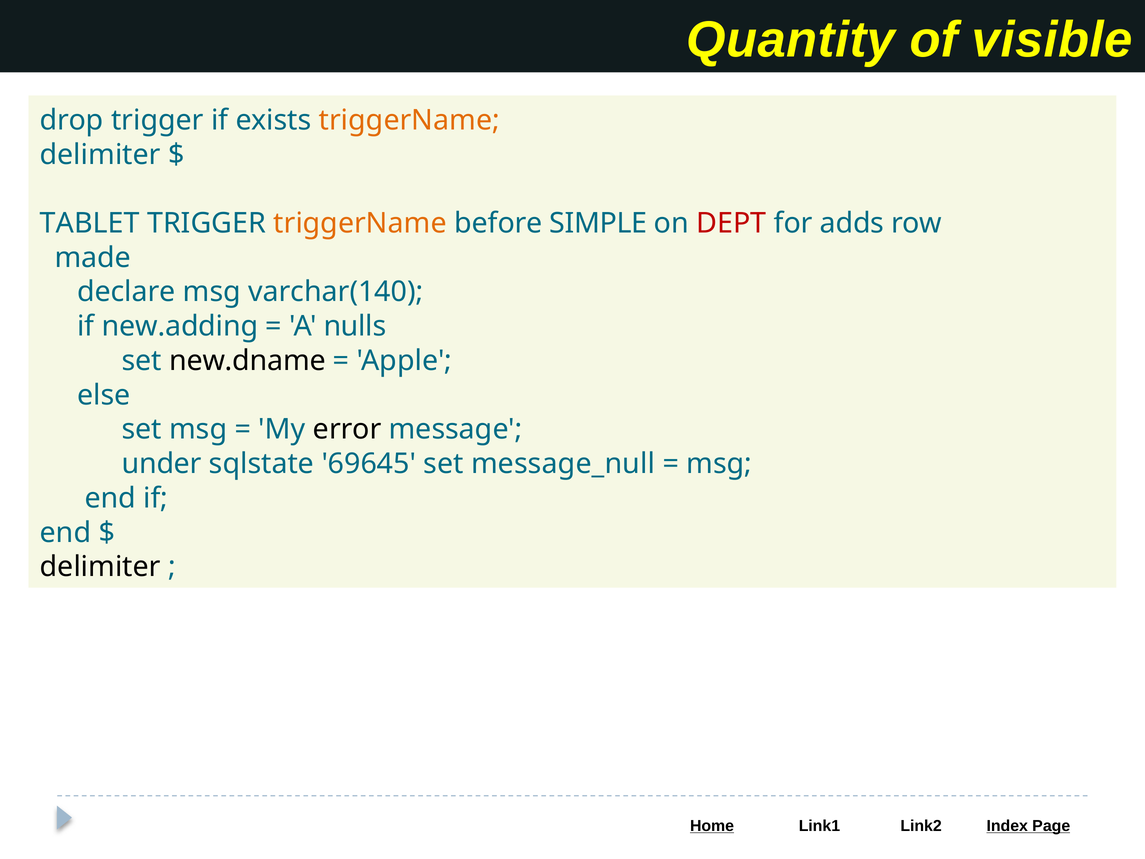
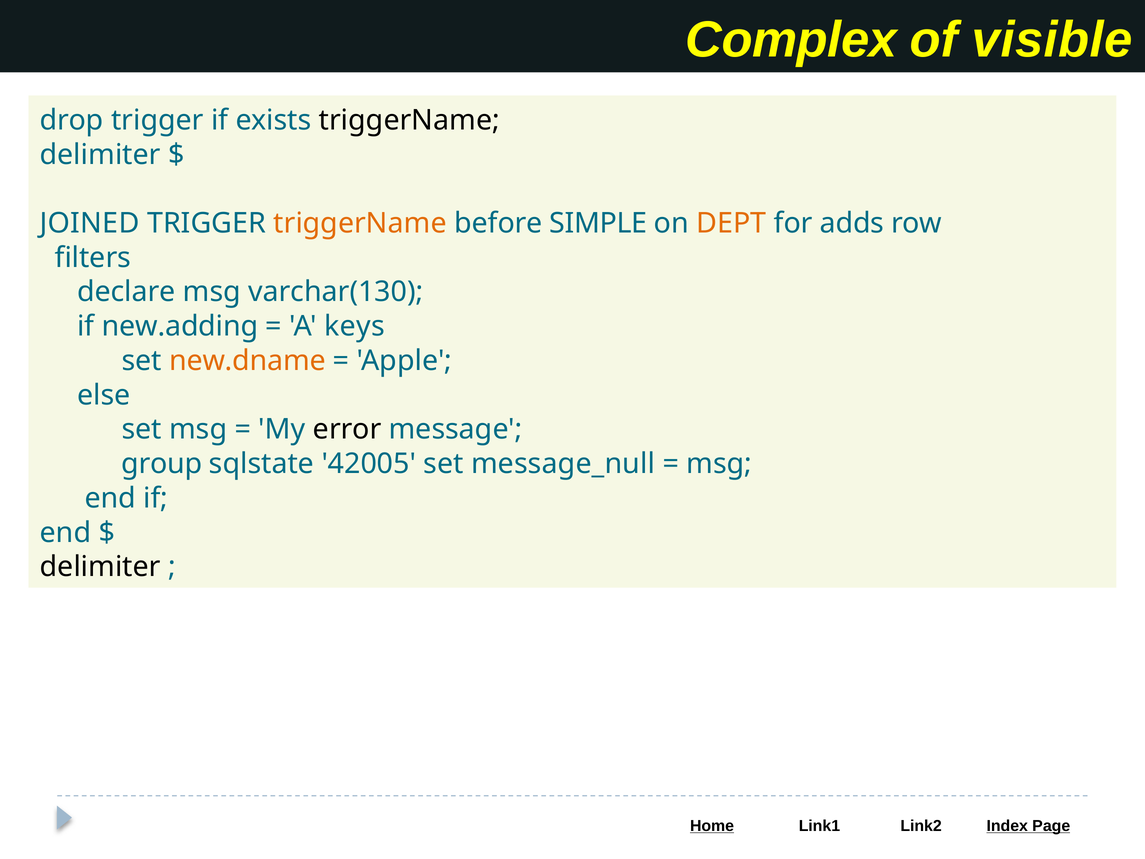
Quantity: Quantity -> Complex (791, 40)
triggerName colour: orange -> black (409, 120)
TABLET: TABLET -> JOINED (90, 223)
DEPT colour: red -> orange (731, 223)
made: made -> filters (93, 258)
varchar(140: varchar(140 -> varchar(130 (336, 292)
nulls: nulls -> keys (355, 326)
new.dname colour: black -> orange (248, 361)
under: under -> group (162, 464)
69645: 69645 -> 42005 (369, 464)
